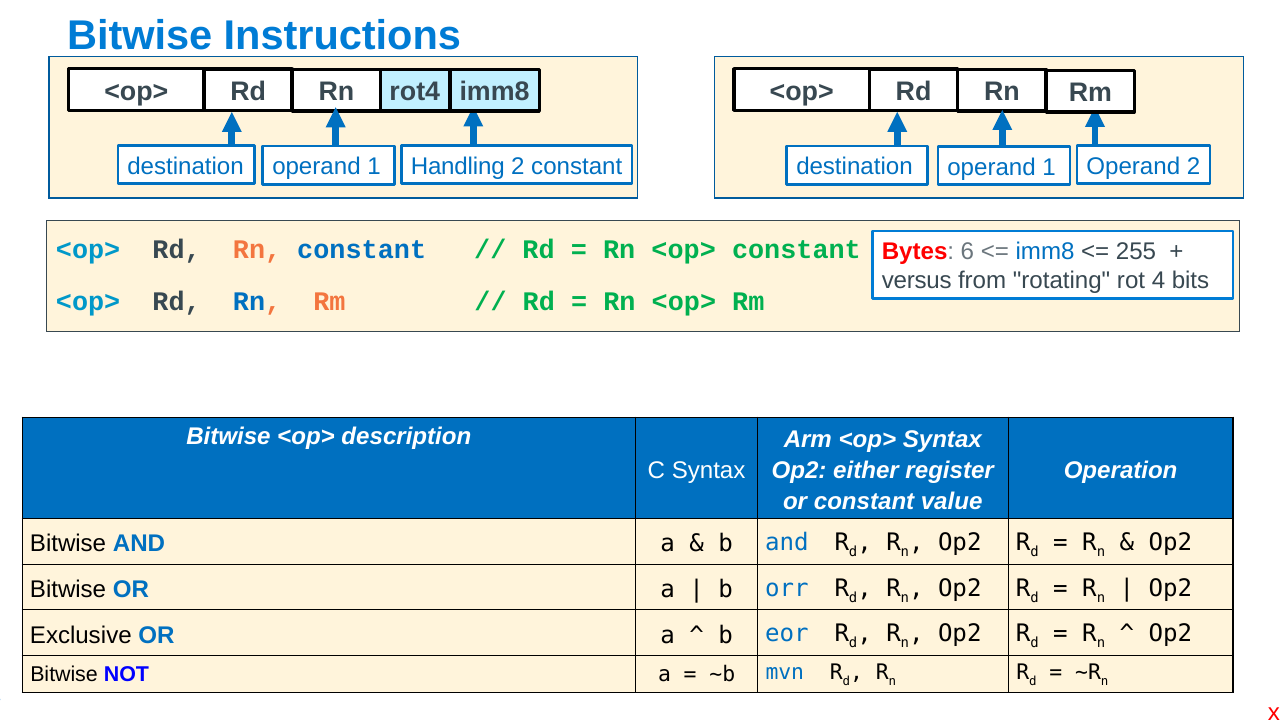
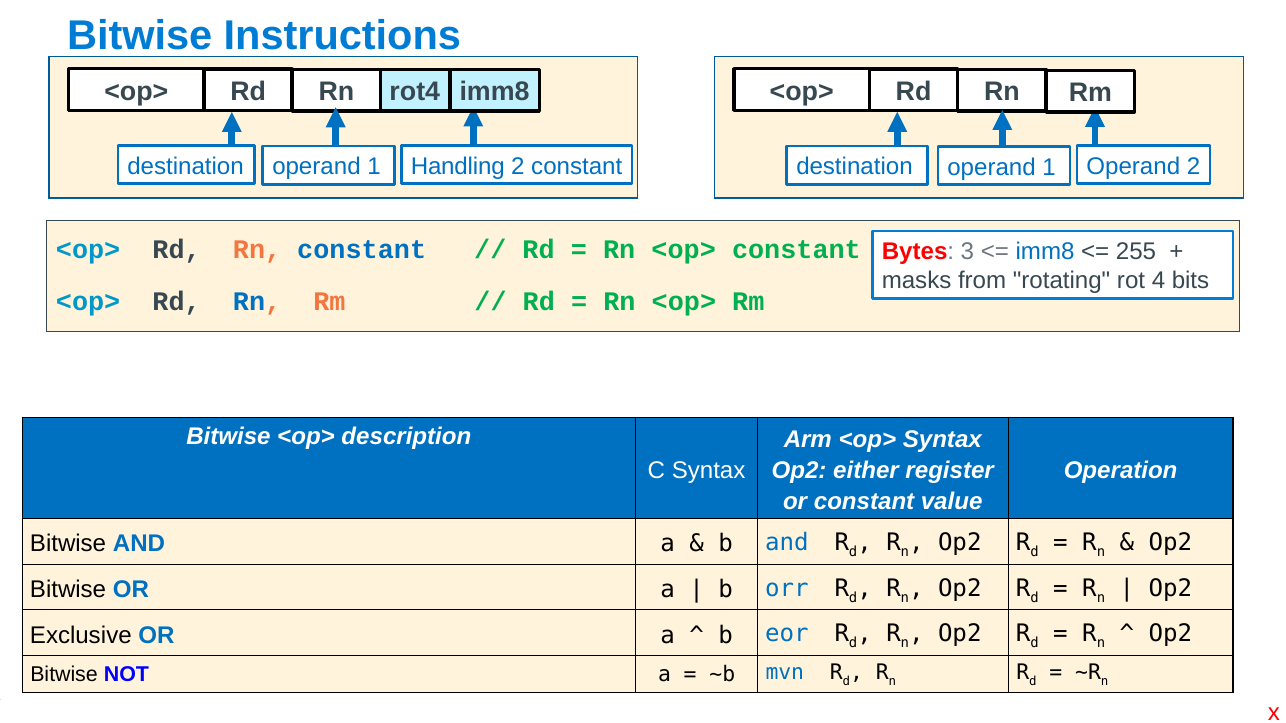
6: 6 -> 3 (967, 252)
versus: versus -> masks (917, 281)
